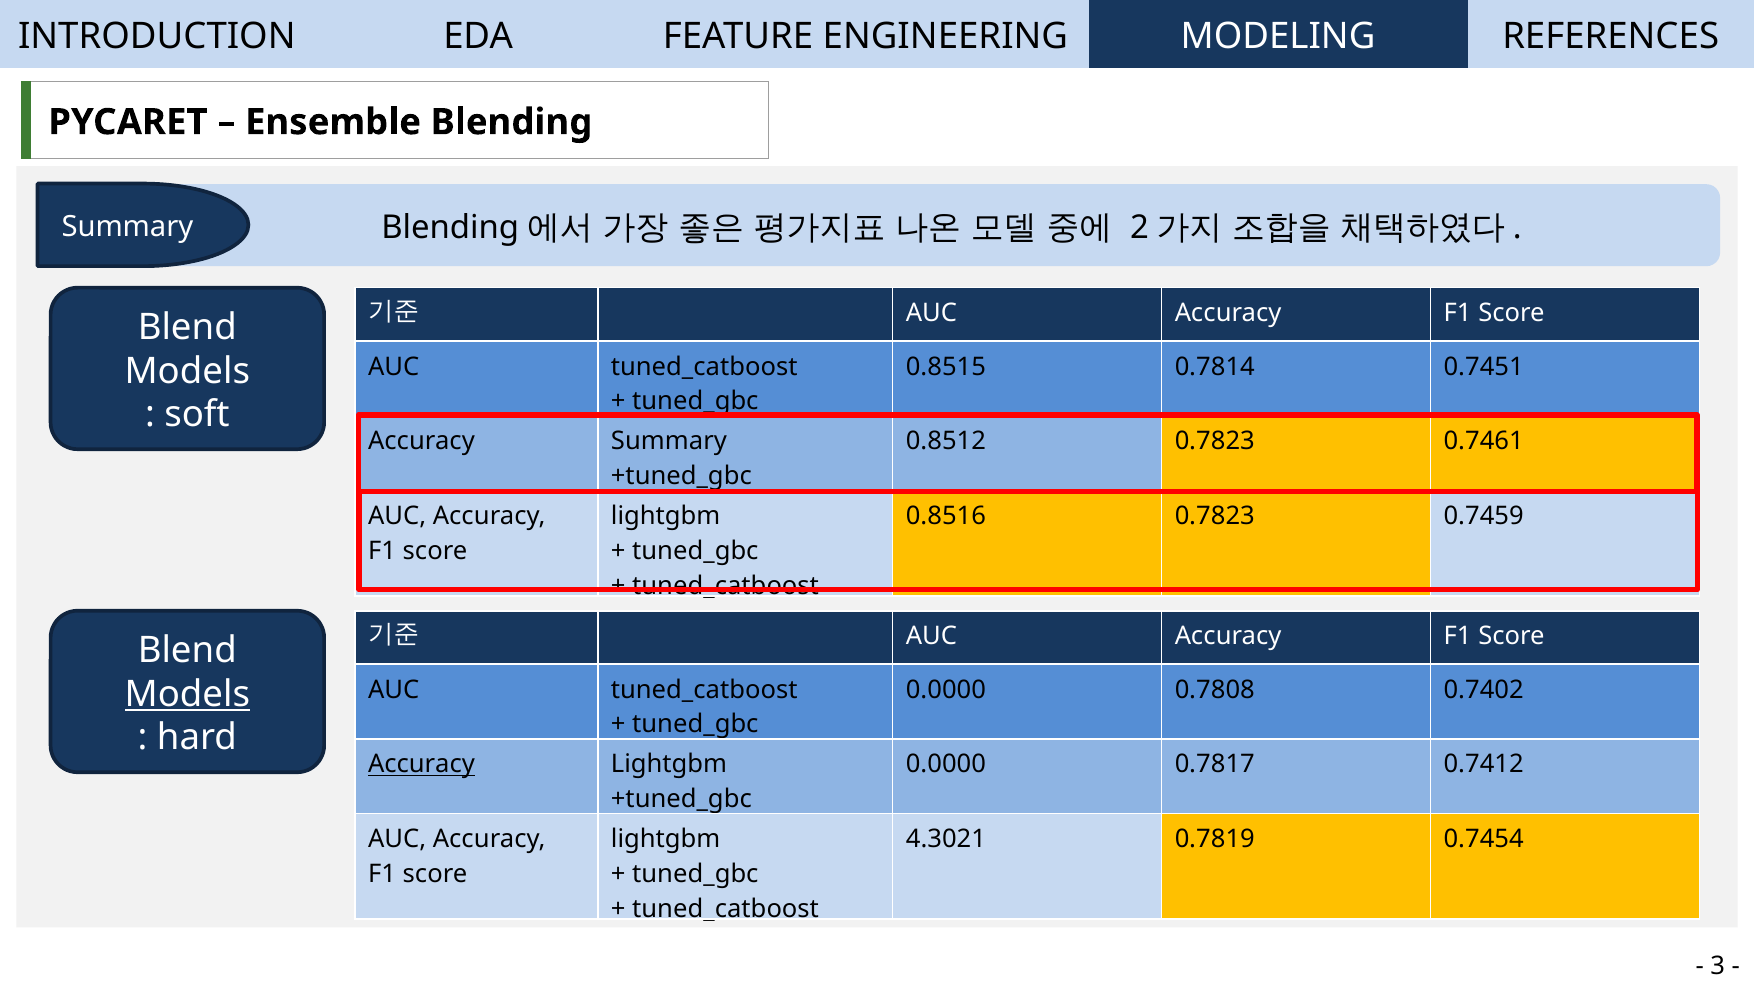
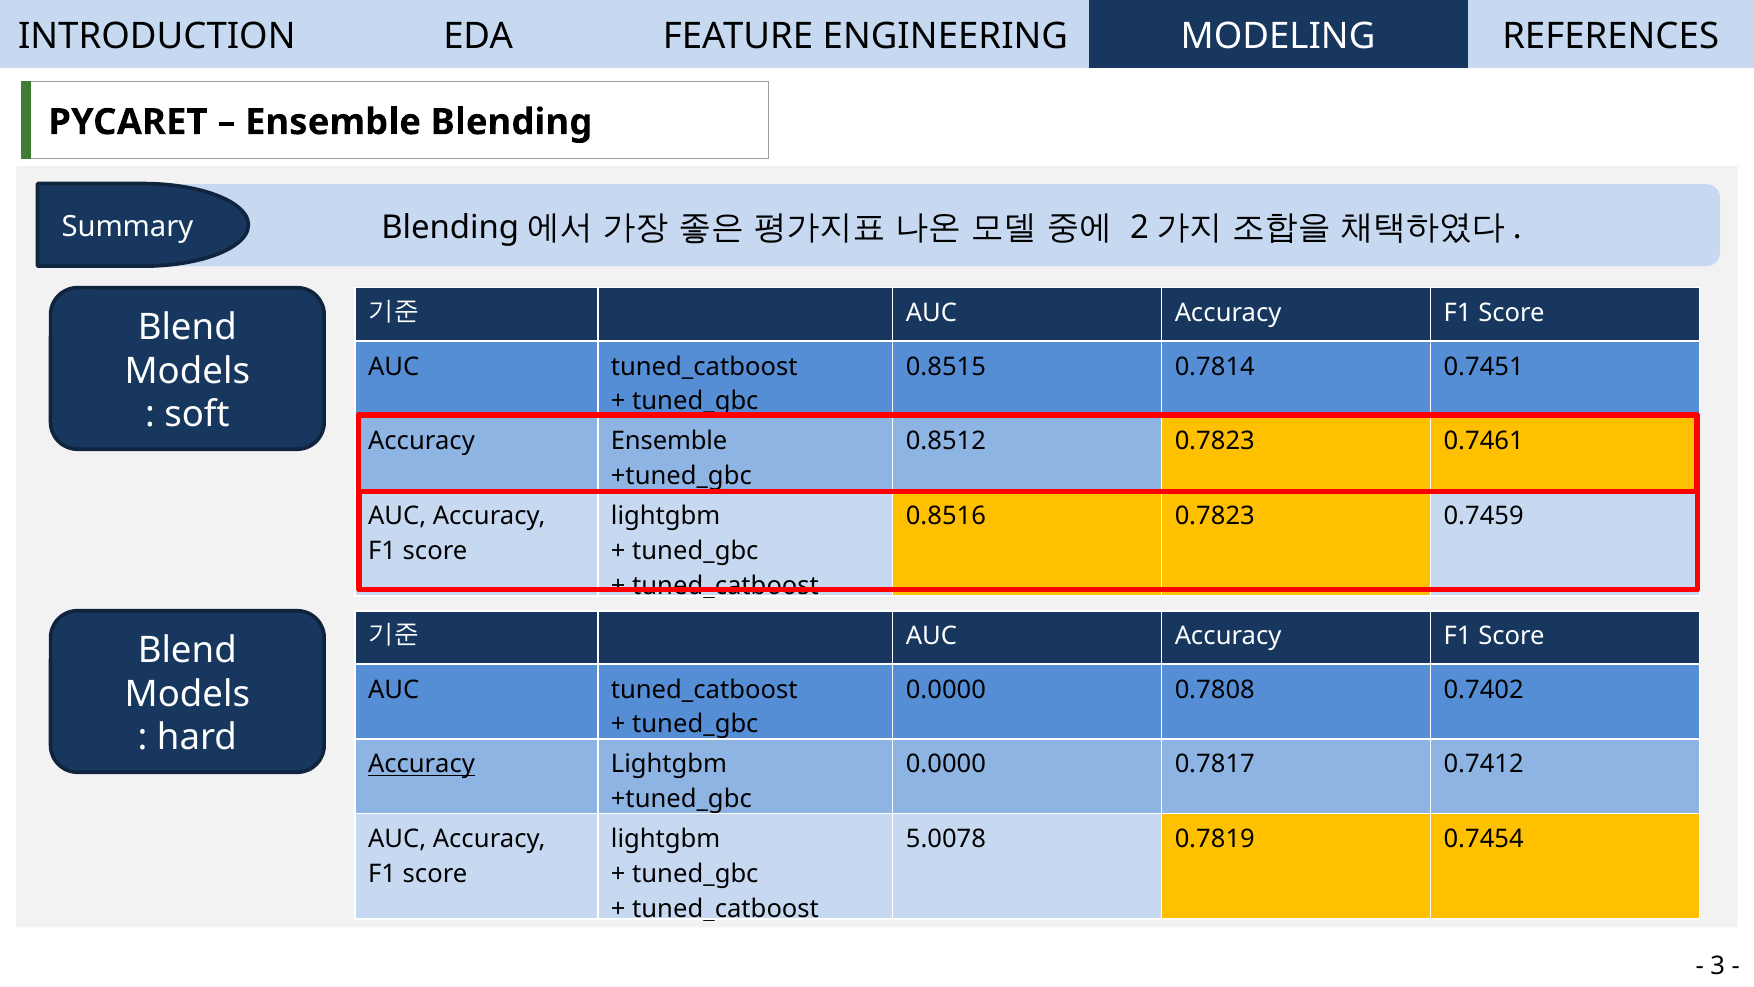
Accuracy Summary: Summary -> Ensemble (669, 441)
Models underline: present -> none (187, 694)
4.3021: 4.3021 -> 5.0078 (946, 839)
